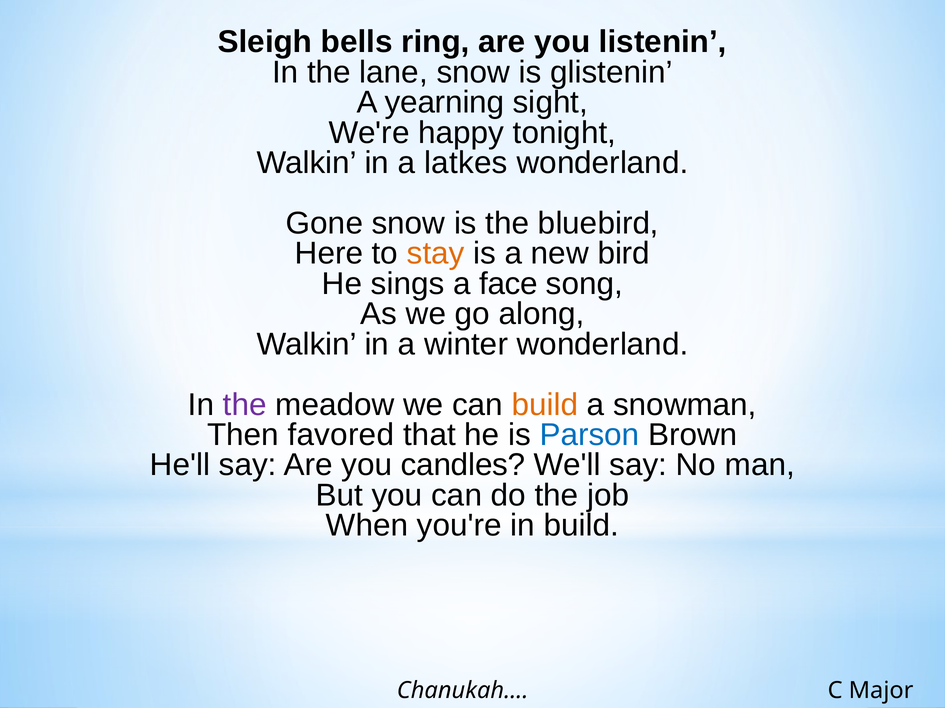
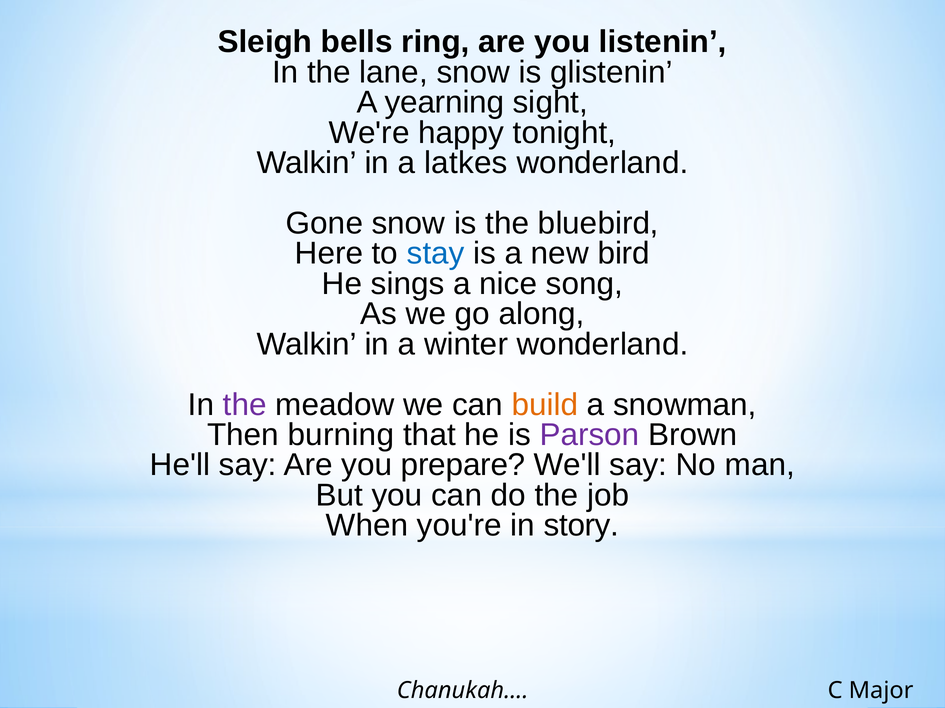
stay colour: orange -> blue (436, 254)
face: face -> nice (508, 284)
favored: favored -> burning (341, 435)
Parson colour: blue -> purple (590, 435)
candles: candles -> prepare (463, 466)
in build: build -> story (581, 526)
